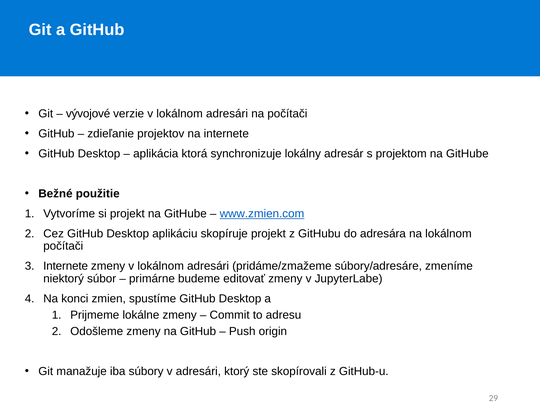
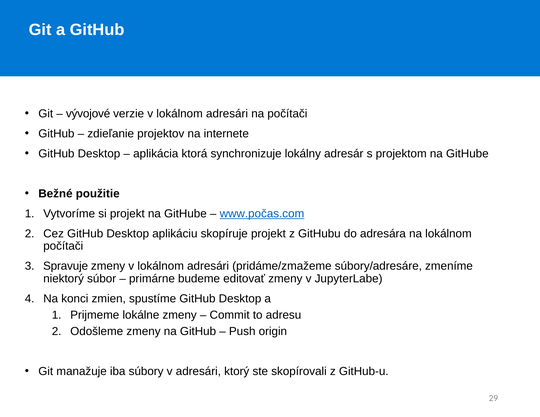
www.zmien.com: www.zmien.com -> www.počas.com (262, 214)
Internete: Internete -> Spravuje (66, 266)
